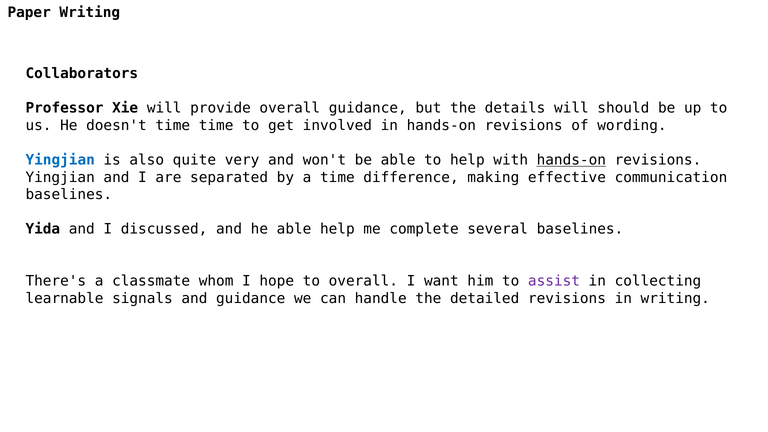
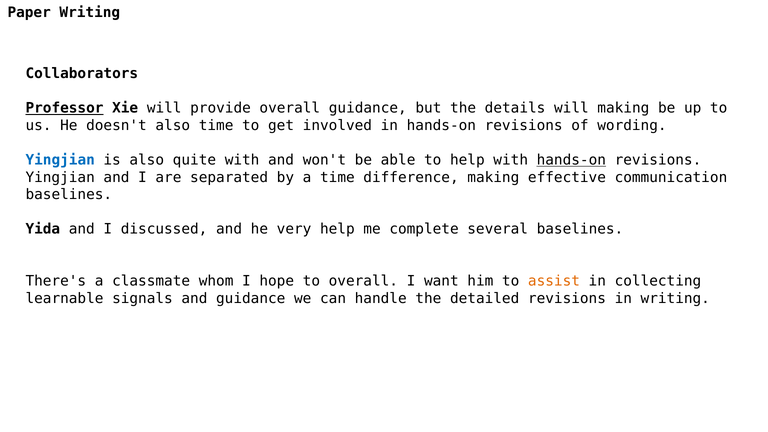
Professor underline: none -> present (65, 108)
will should: should -> making (623, 108)
doesn't time: time -> also (173, 125)
quite very: very -> with (242, 160)
he able: able -> very (294, 229)
assist colour: purple -> orange (554, 281)
